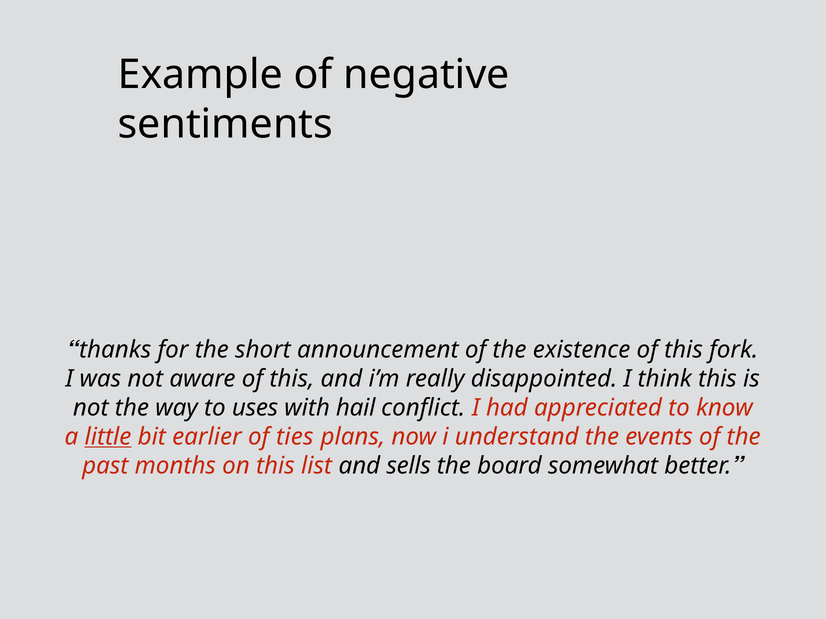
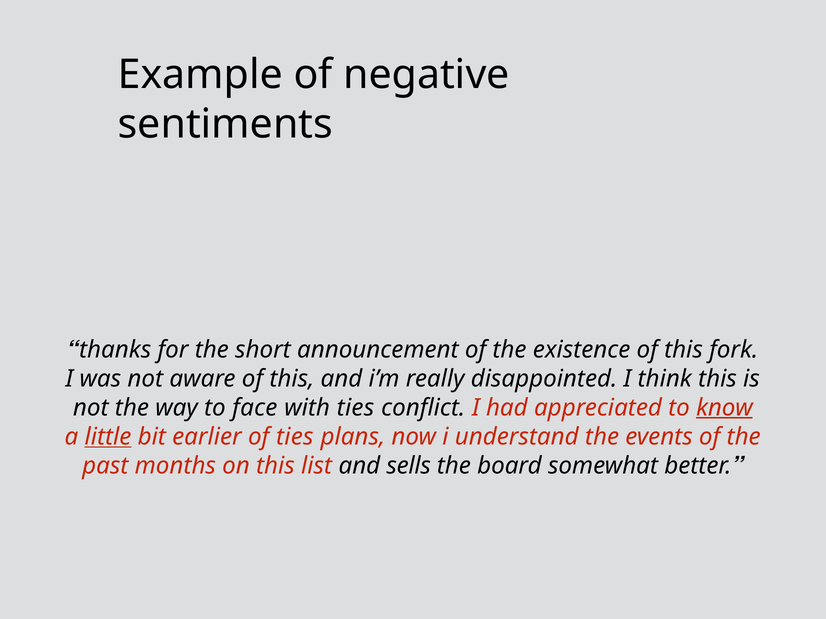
uses: uses -> face (255, 408)
with hail: hail -> ties (355, 408)
know underline: none -> present (724, 408)
